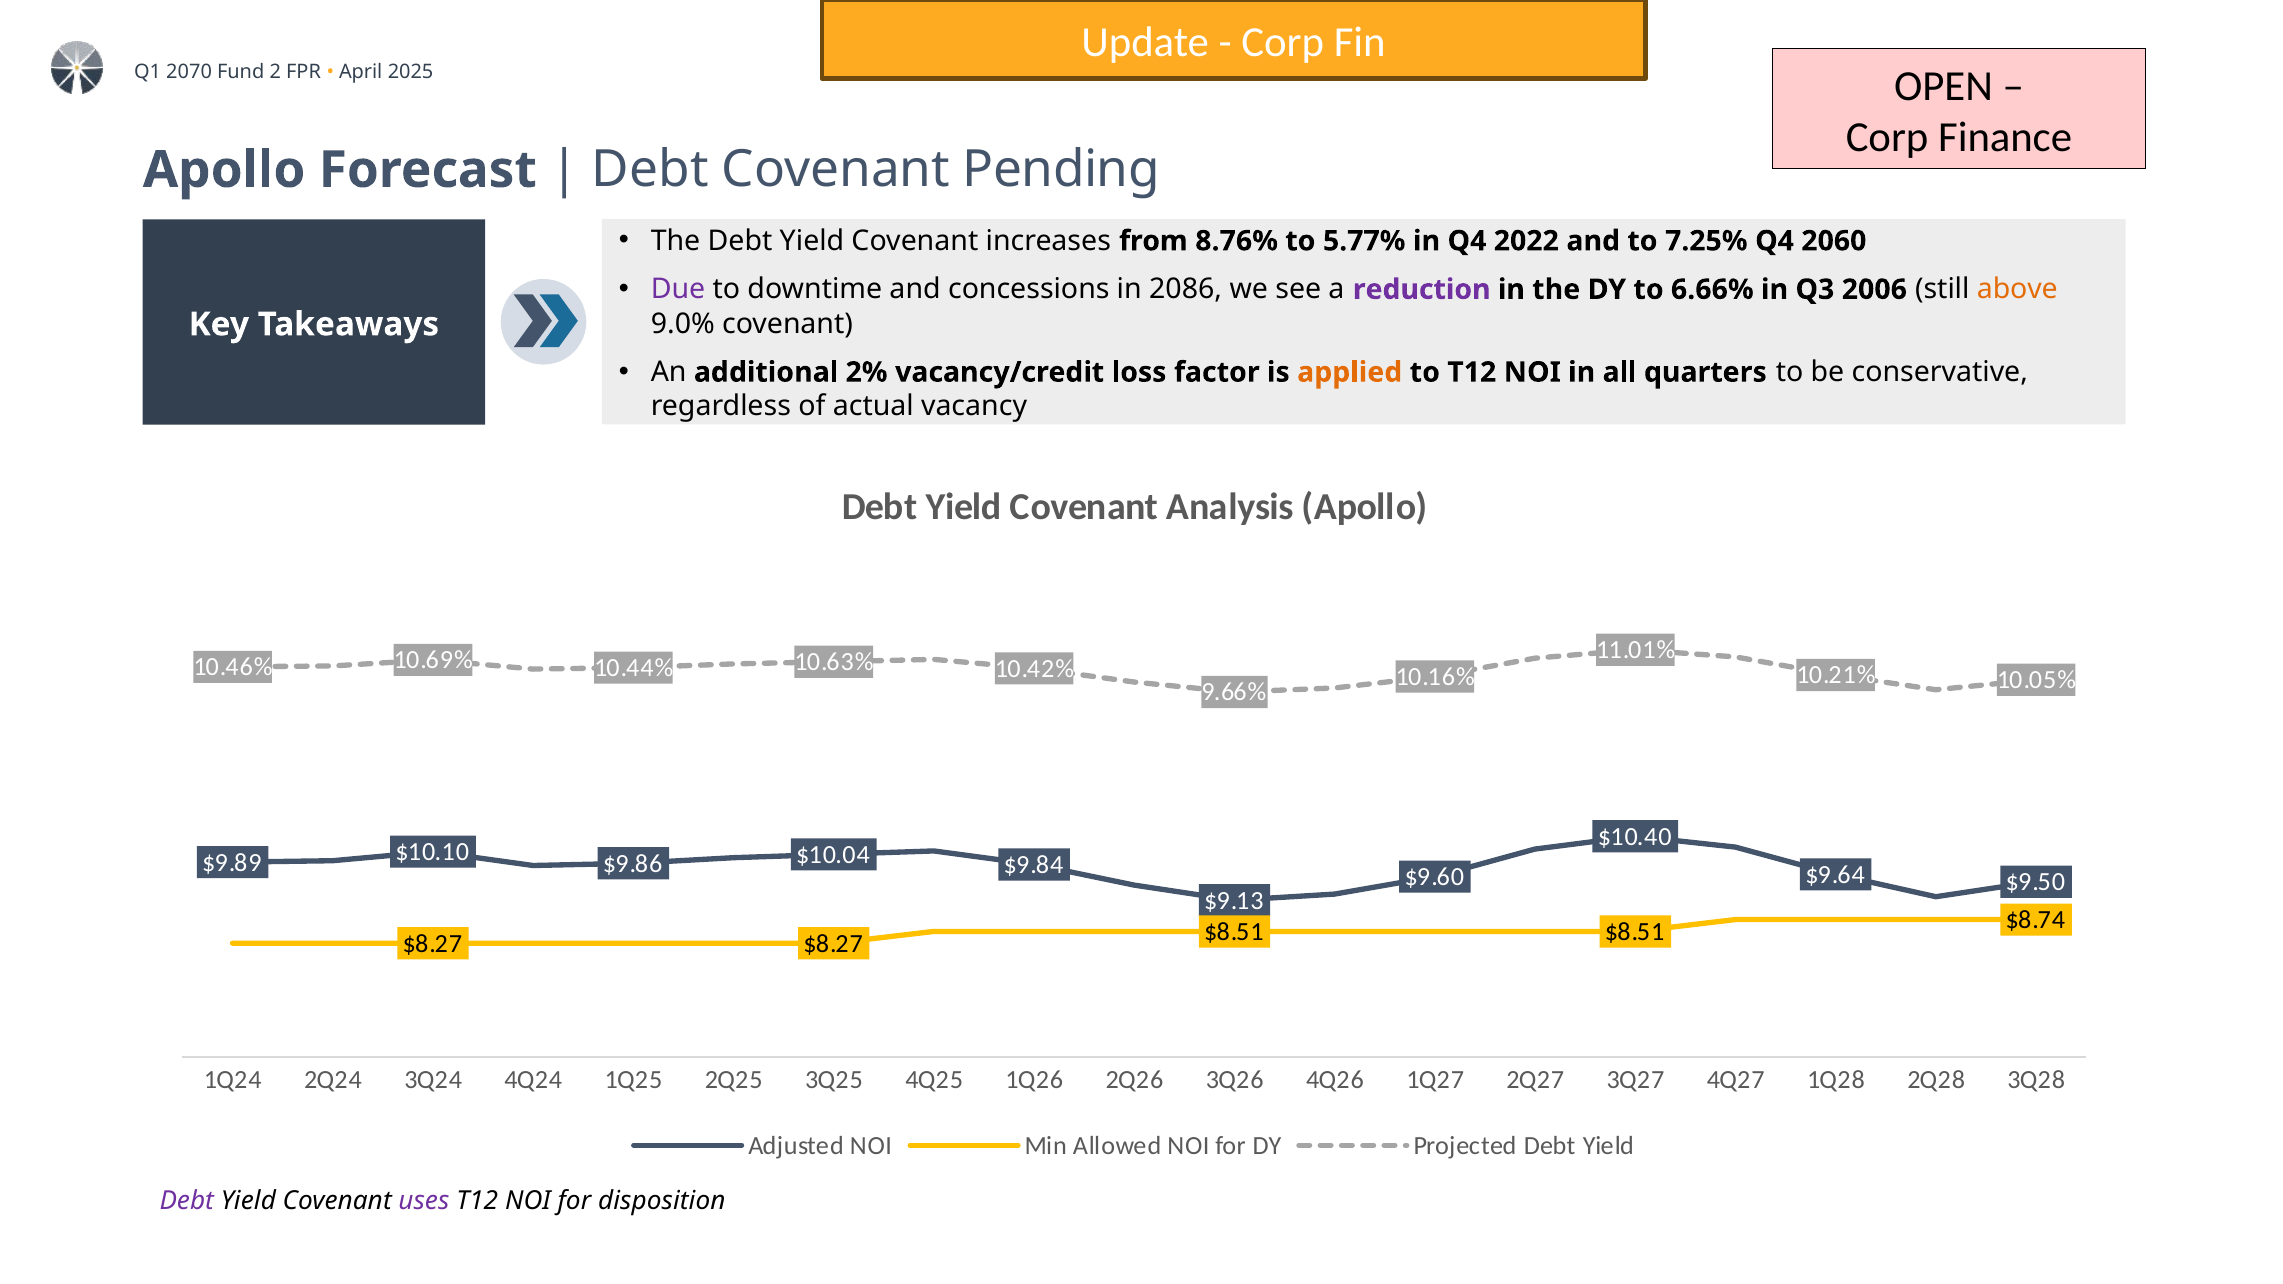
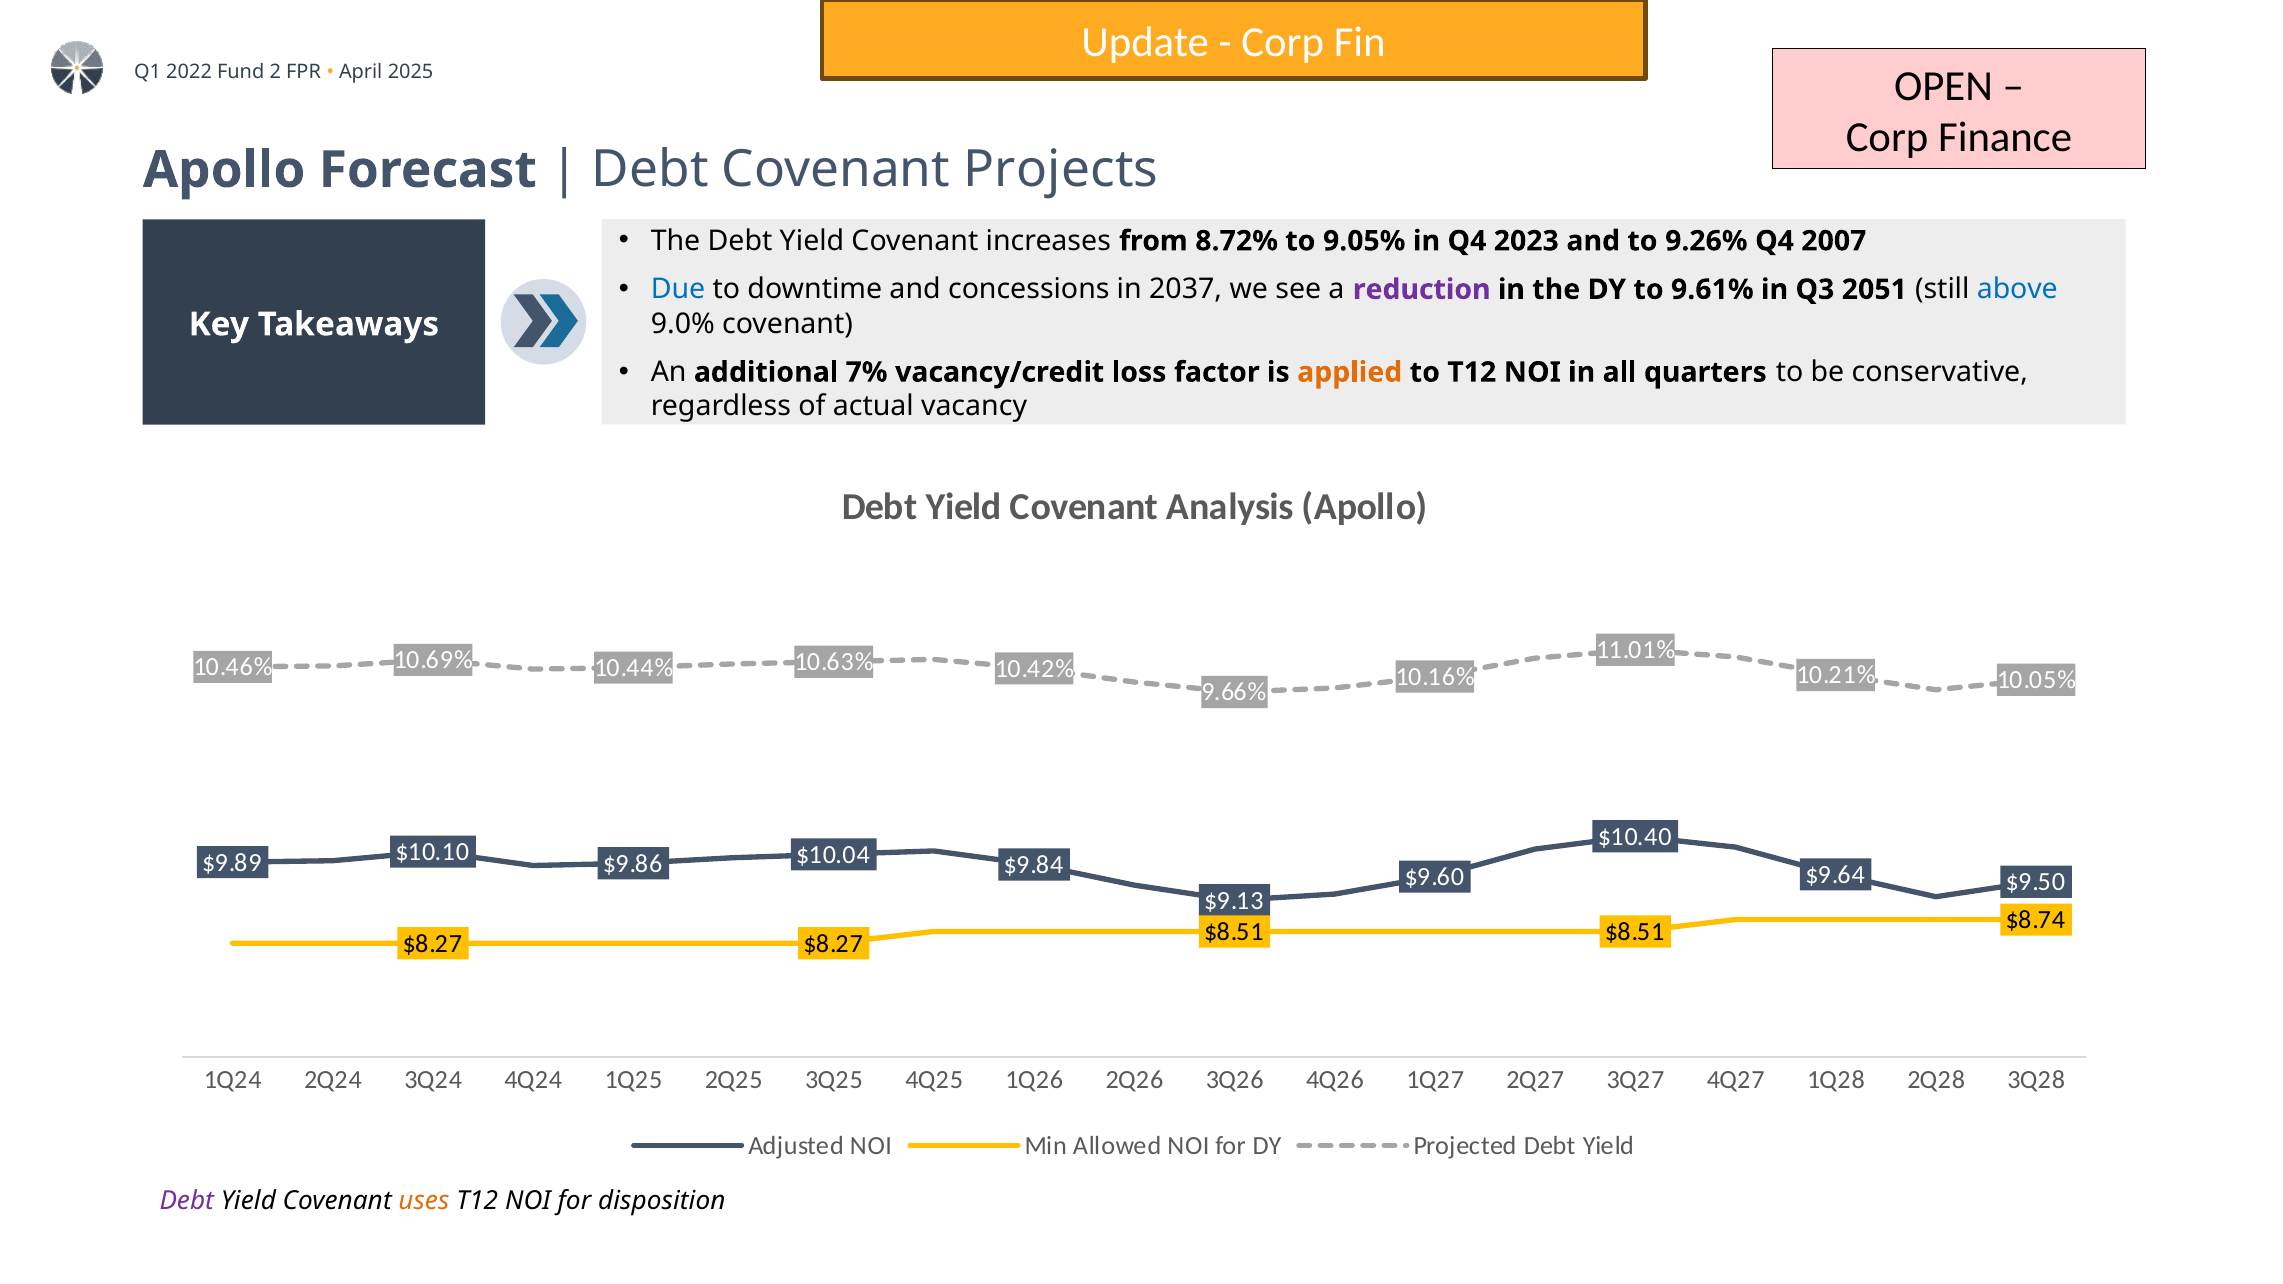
2070: 2070 -> 2022 (189, 72)
Pending: Pending -> Projects (1061, 170)
8.76%: 8.76% -> 8.72% (1237, 241)
5.77%: 5.77% -> 9.05% (1364, 241)
2022: 2022 -> 2023 (1526, 241)
7.25%: 7.25% -> 9.26% (1706, 241)
2060: 2060 -> 2007 (1834, 241)
Due colour: purple -> blue (678, 290)
2086: 2086 -> 2037 (1186, 290)
6.66%: 6.66% -> 9.61% (1712, 290)
2006: 2006 -> 2051 (1874, 290)
above colour: orange -> blue (2017, 290)
2%: 2% -> 7% (867, 372)
uses colour: purple -> orange (424, 1201)
